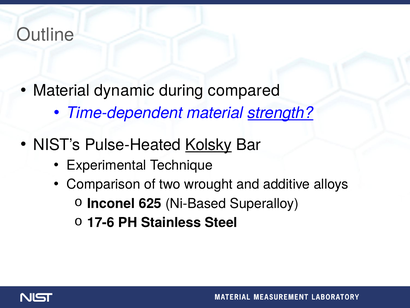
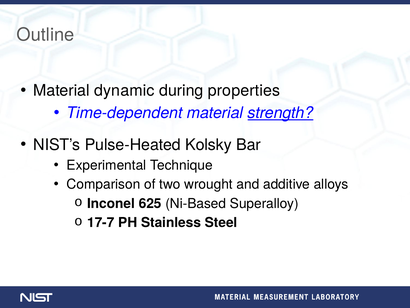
compared: compared -> properties (244, 91)
Kolsky underline: present -> none (208, 145)
17-6: 17-6 -> 17-7 (101, 222)
